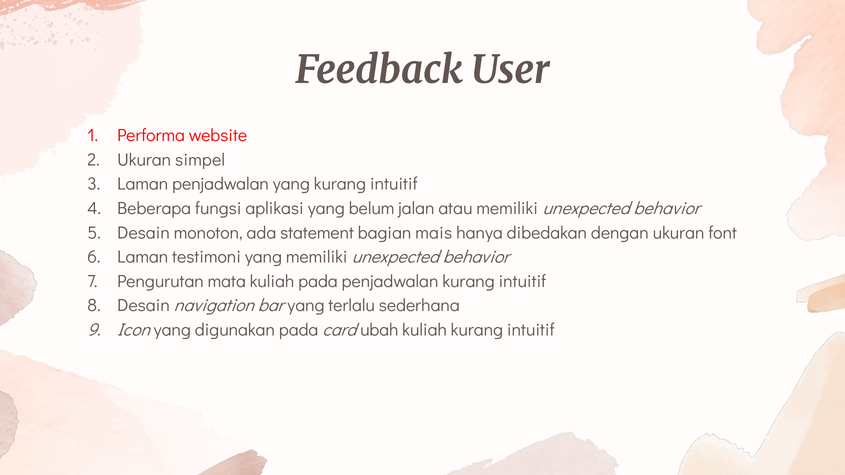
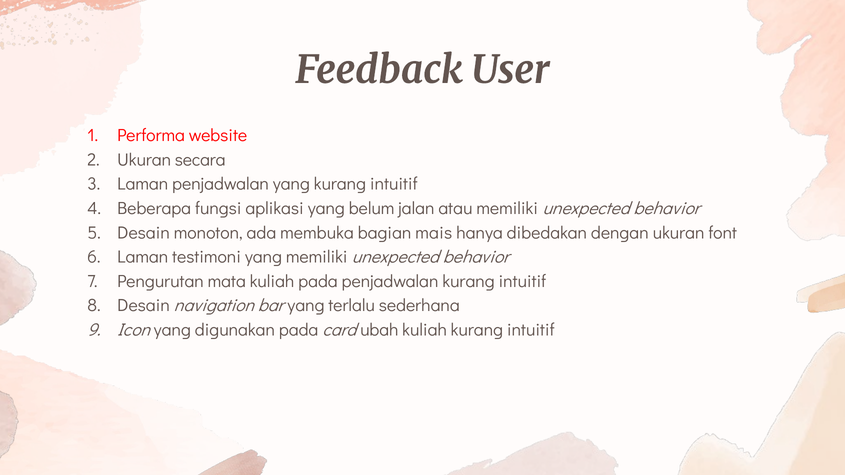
simpel: simpel -> secara (200, 160)
statement: statement -> membuka (317, 233)
